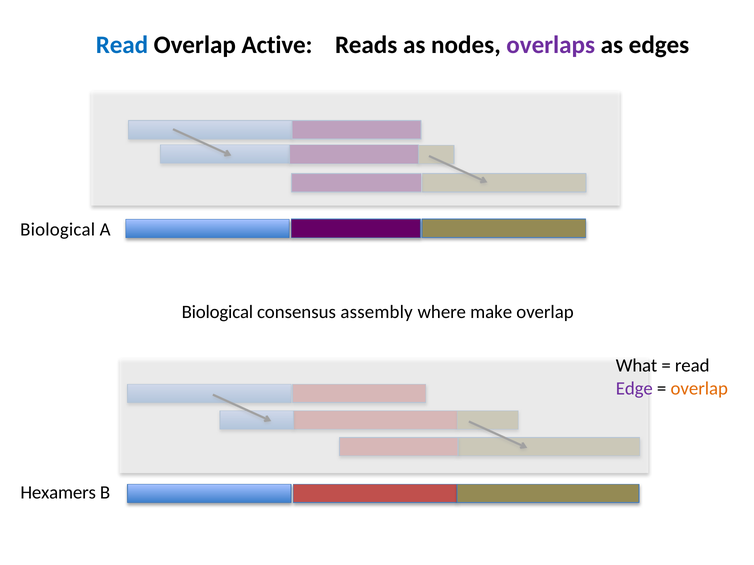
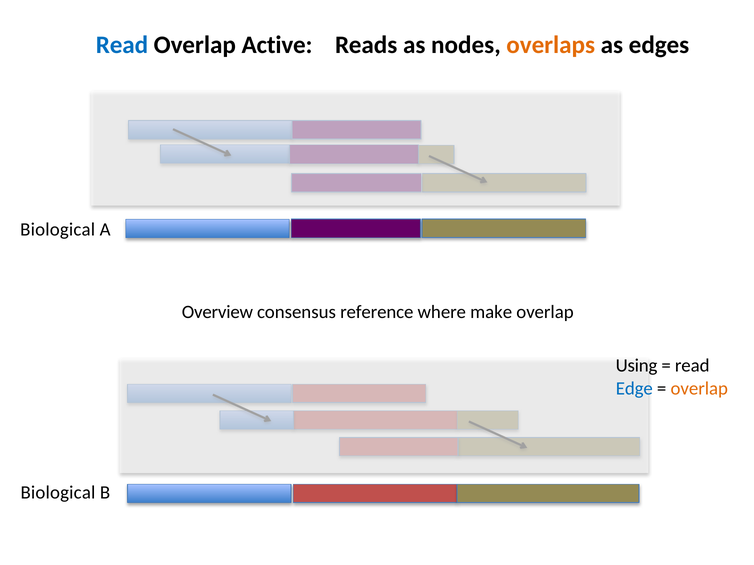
overlaps colour: purple -> orange (551, 45)
Biological: Biological -> Overview (217, 312)
assembly: assembly -> reference (377, 312)
What: What -> Using (637, 366)
Edge colour: purple -> blue (634, 389)
Hexamers: Hexamers -> Biological (58, 493)
